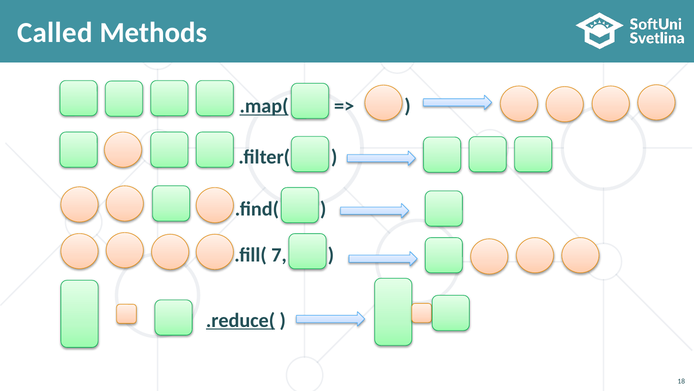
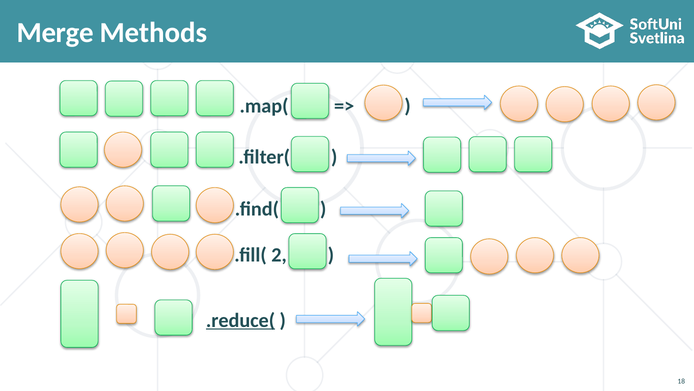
Called: Called -> Merge (55, 33)
.map( underline: present -> none (264, 106)
7: 7 -> 2 (279, 255)
